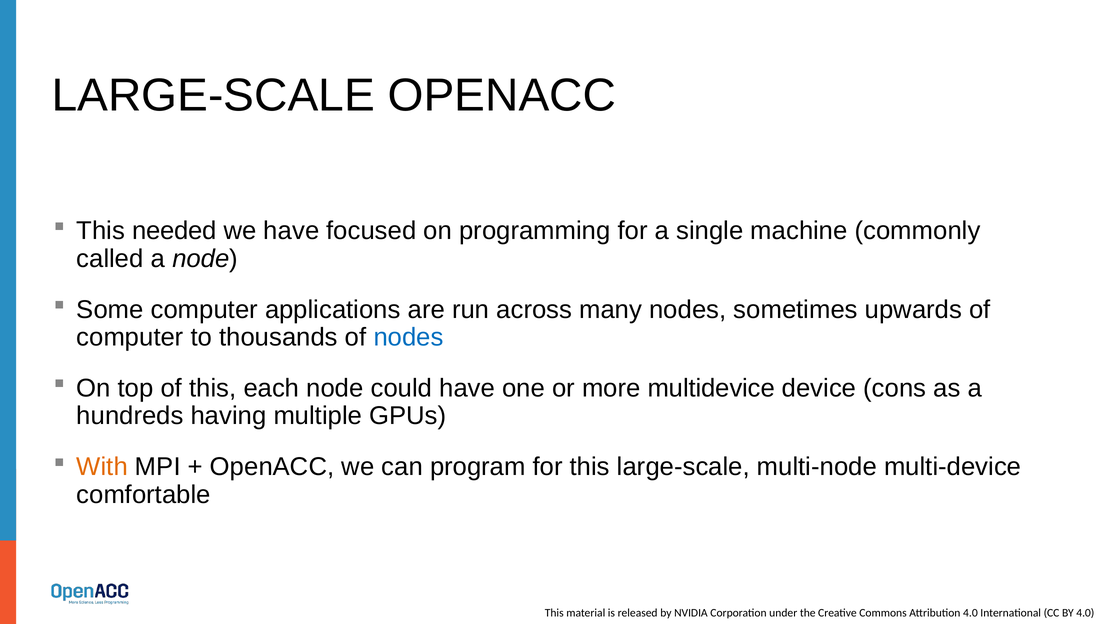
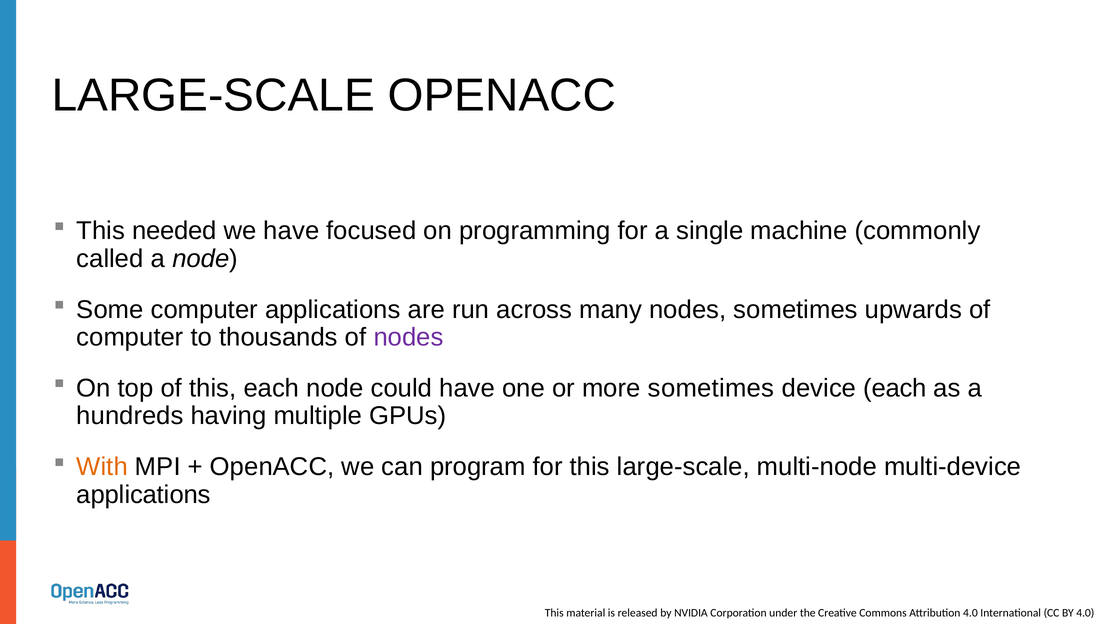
nodes colour: blue -> purple (408, 337)
more multidevice: multidevice -> sometimes (711, 388)
device cons: cons -> each (895, 388)
comfortable: comfortable -> applications (144, 494)
